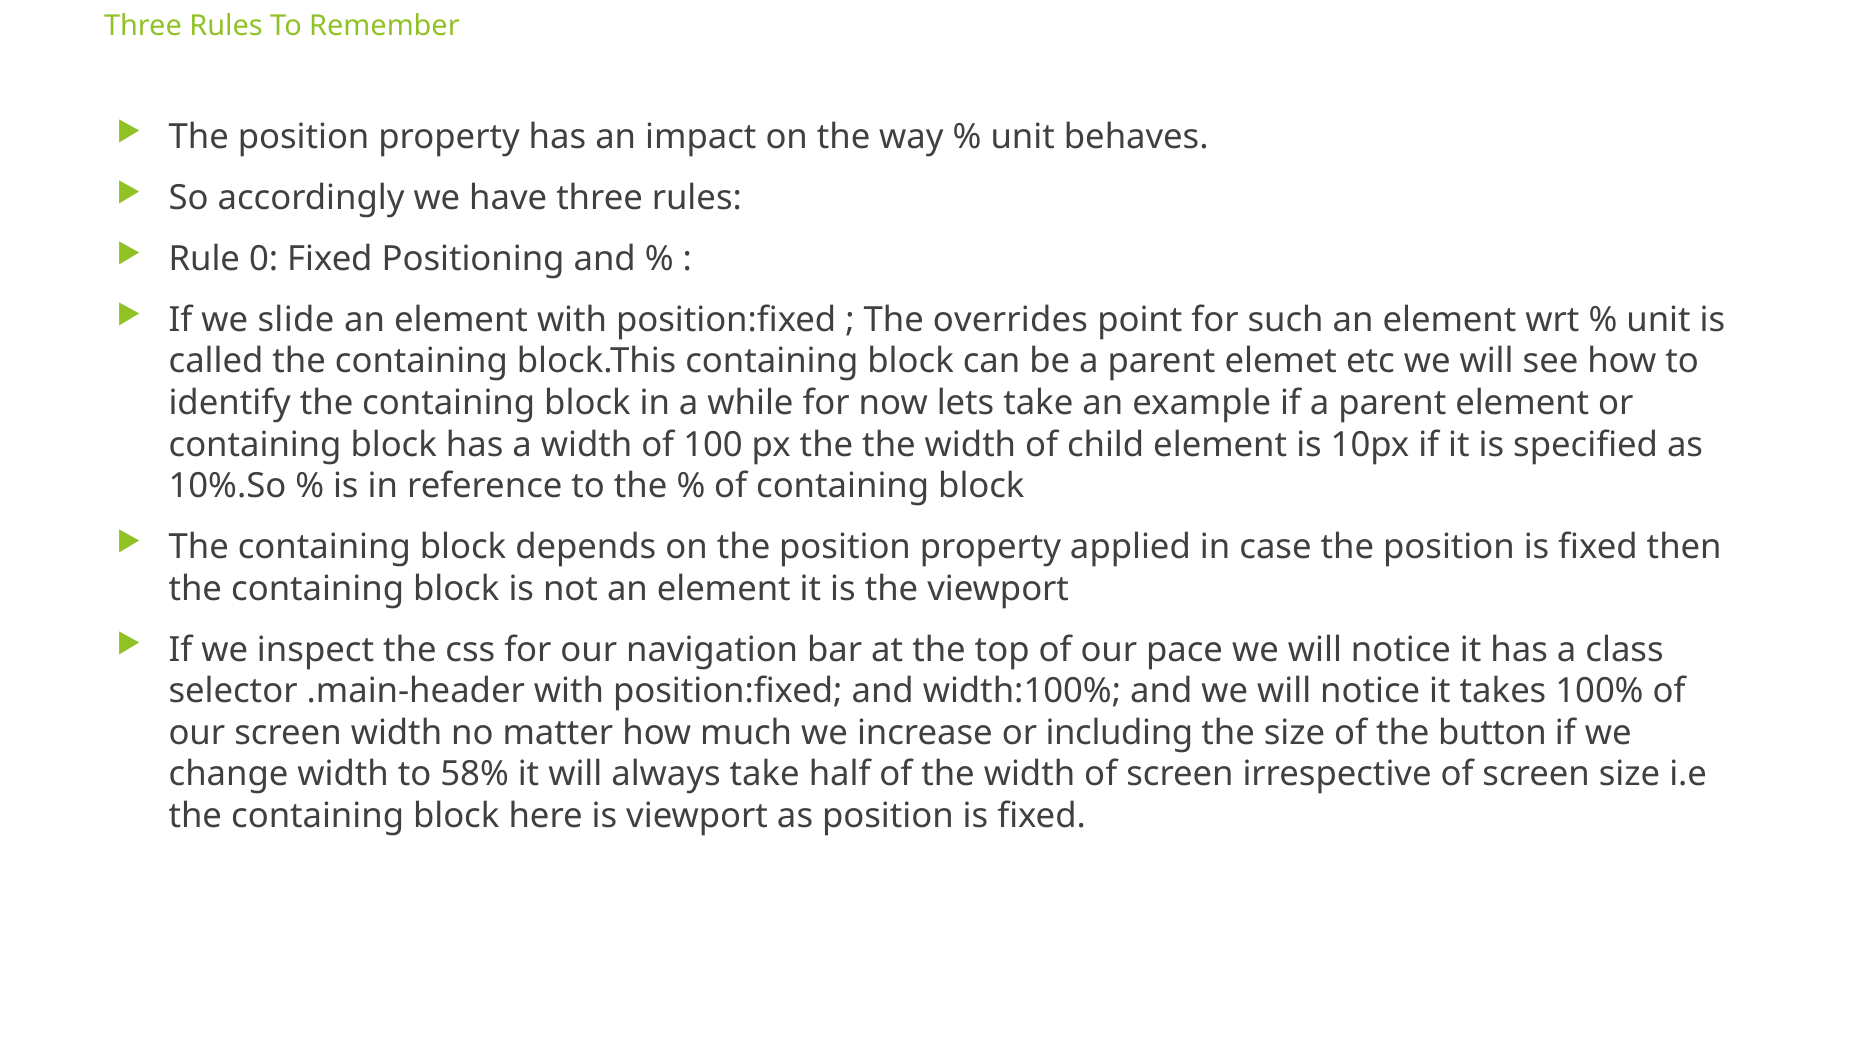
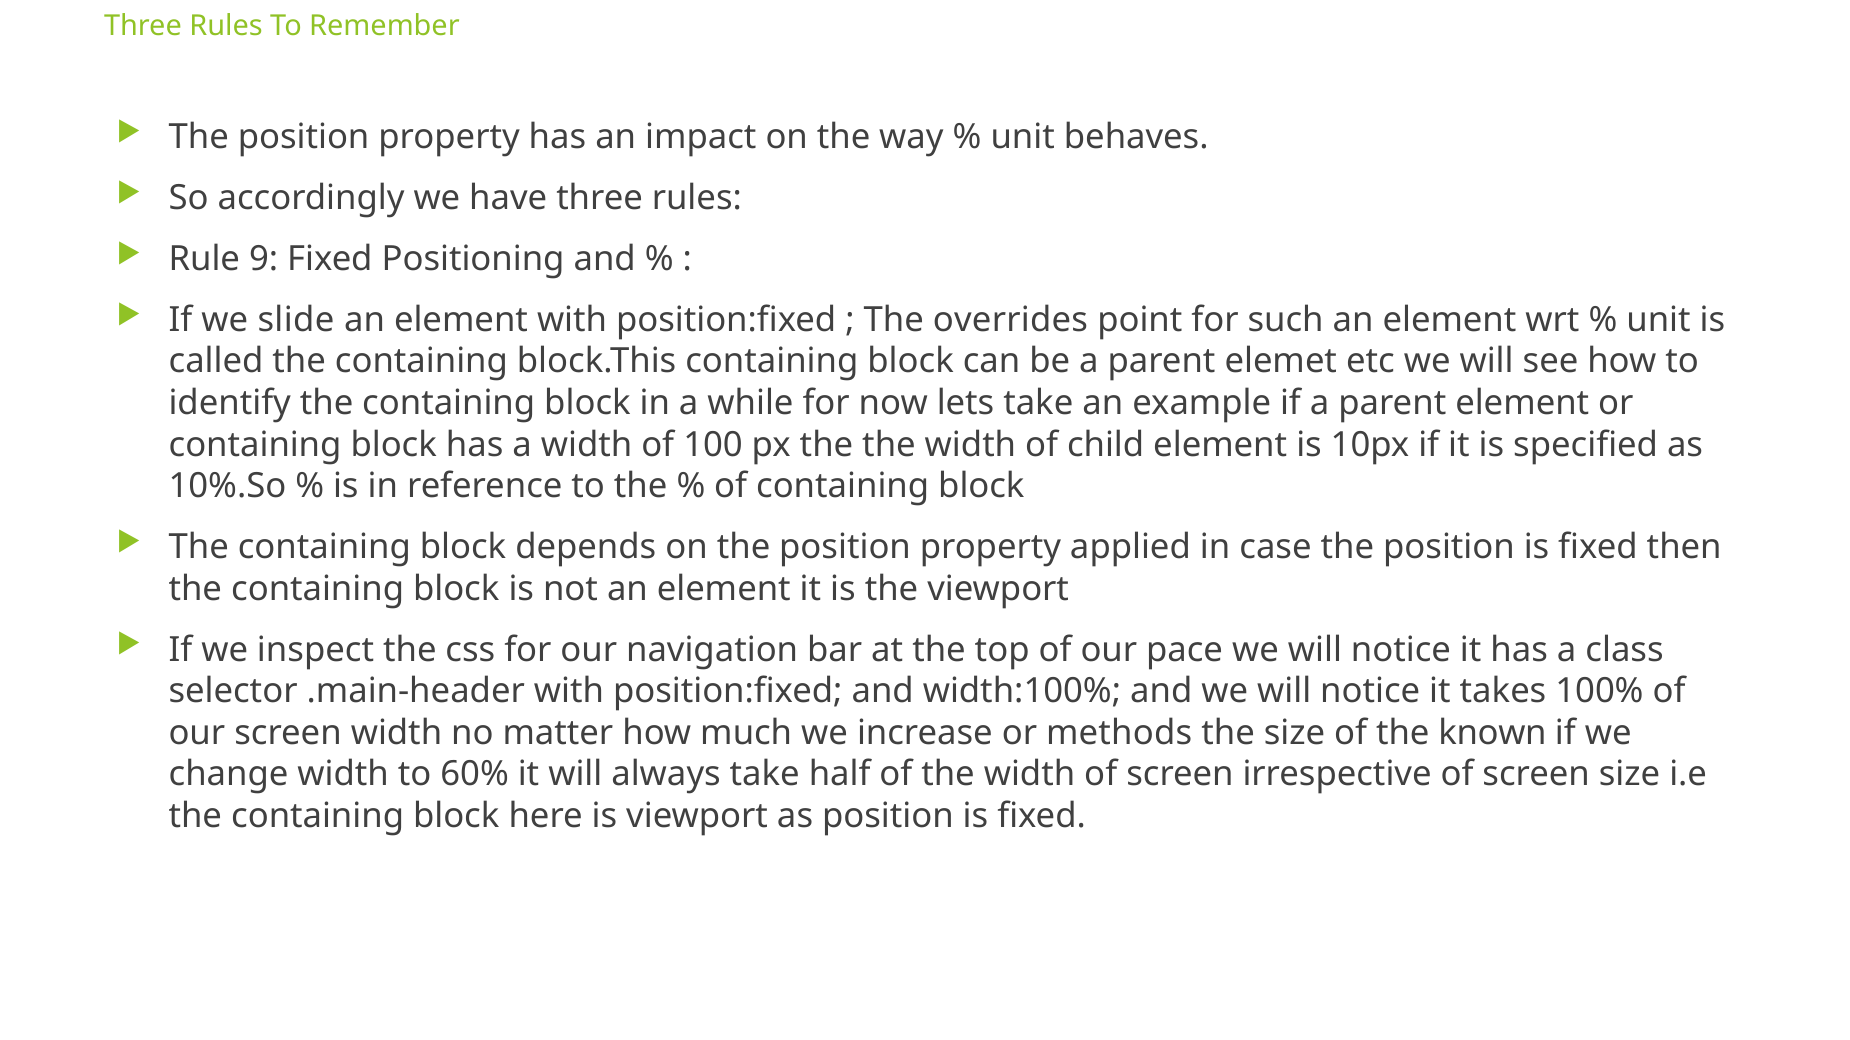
0: 0 -> 9 (264, 259)
including: including -> methods (1119, 733)
button: button -> known (1492, 733)
58%: 58% -> 60% (475, 775)
